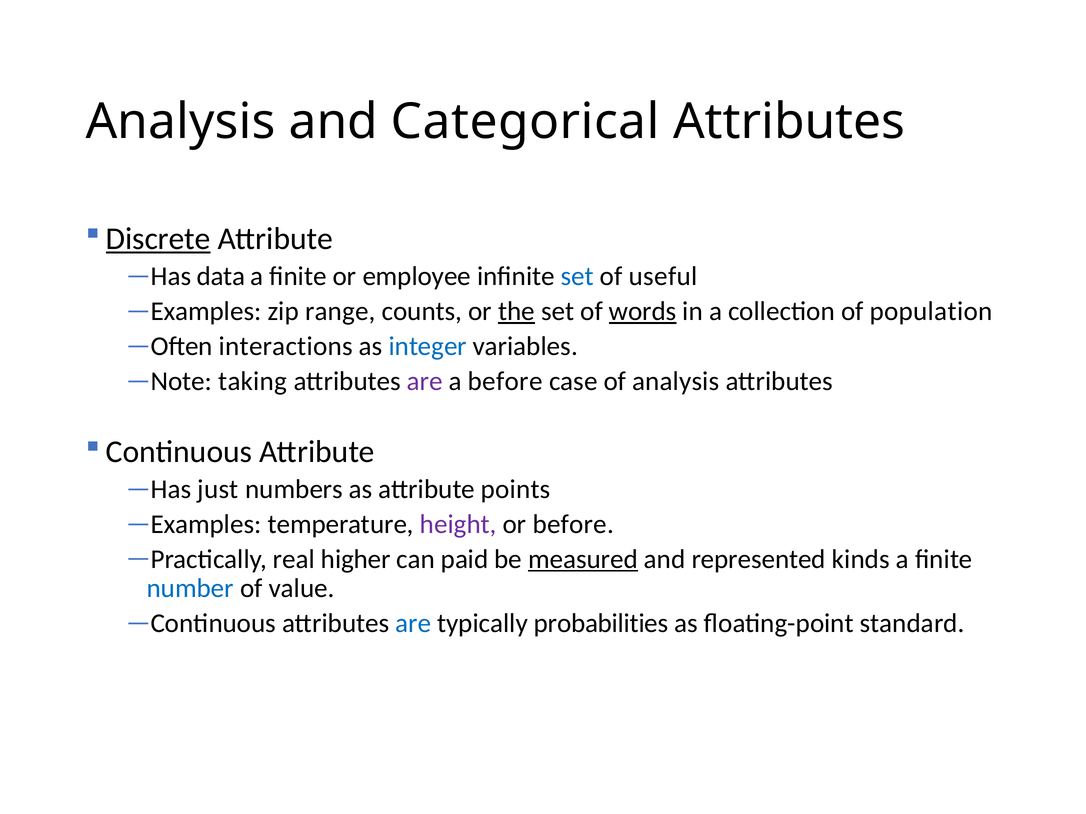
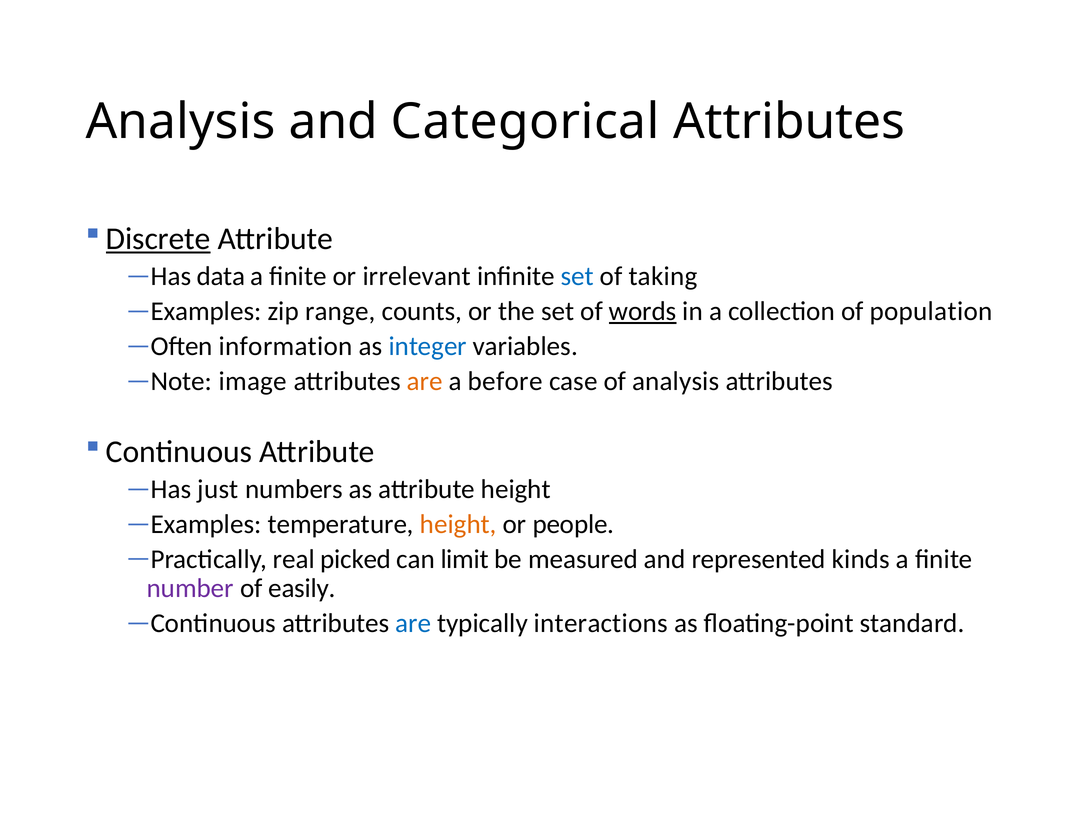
employee: employee -> irrelevant (417, 277)
useful: useful -> taking (663, 277)
the underline: present -> none (517, 312)
interactions: interactions -> information (286, 347)
taking: taking -> image (253, 382)
are colour: purple -> orange (425, 382)
attribute points: points -> height (516, 490)
height colour: purple -> orange (458, 525)
or before: before -> people (573, 525)
higher: higher -> picked (356, 560)
paid: paid -> limit (465, 560)
measured underline: present -> none (583, 560)
number colour: blue -> purple (190, 589)
value: value -> easily (302, 589)
probabilities: probabilities -> interactions (601, 624)
